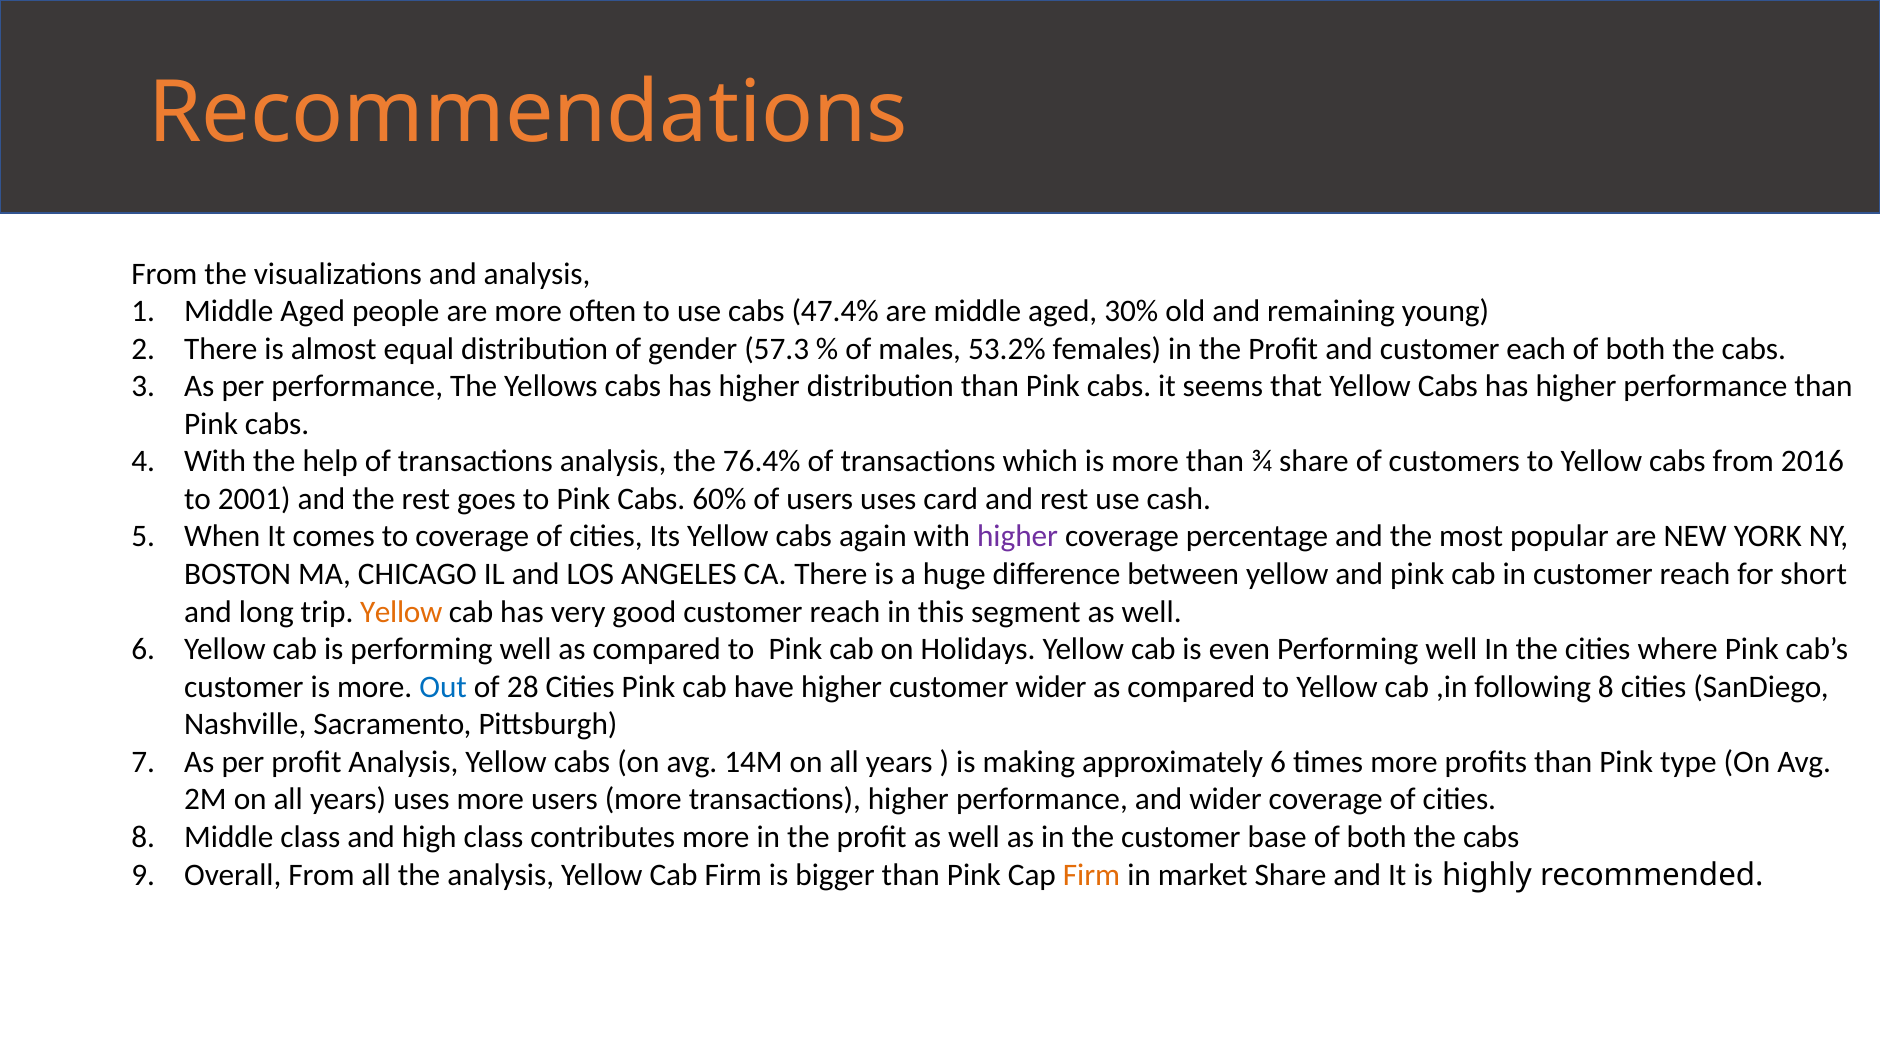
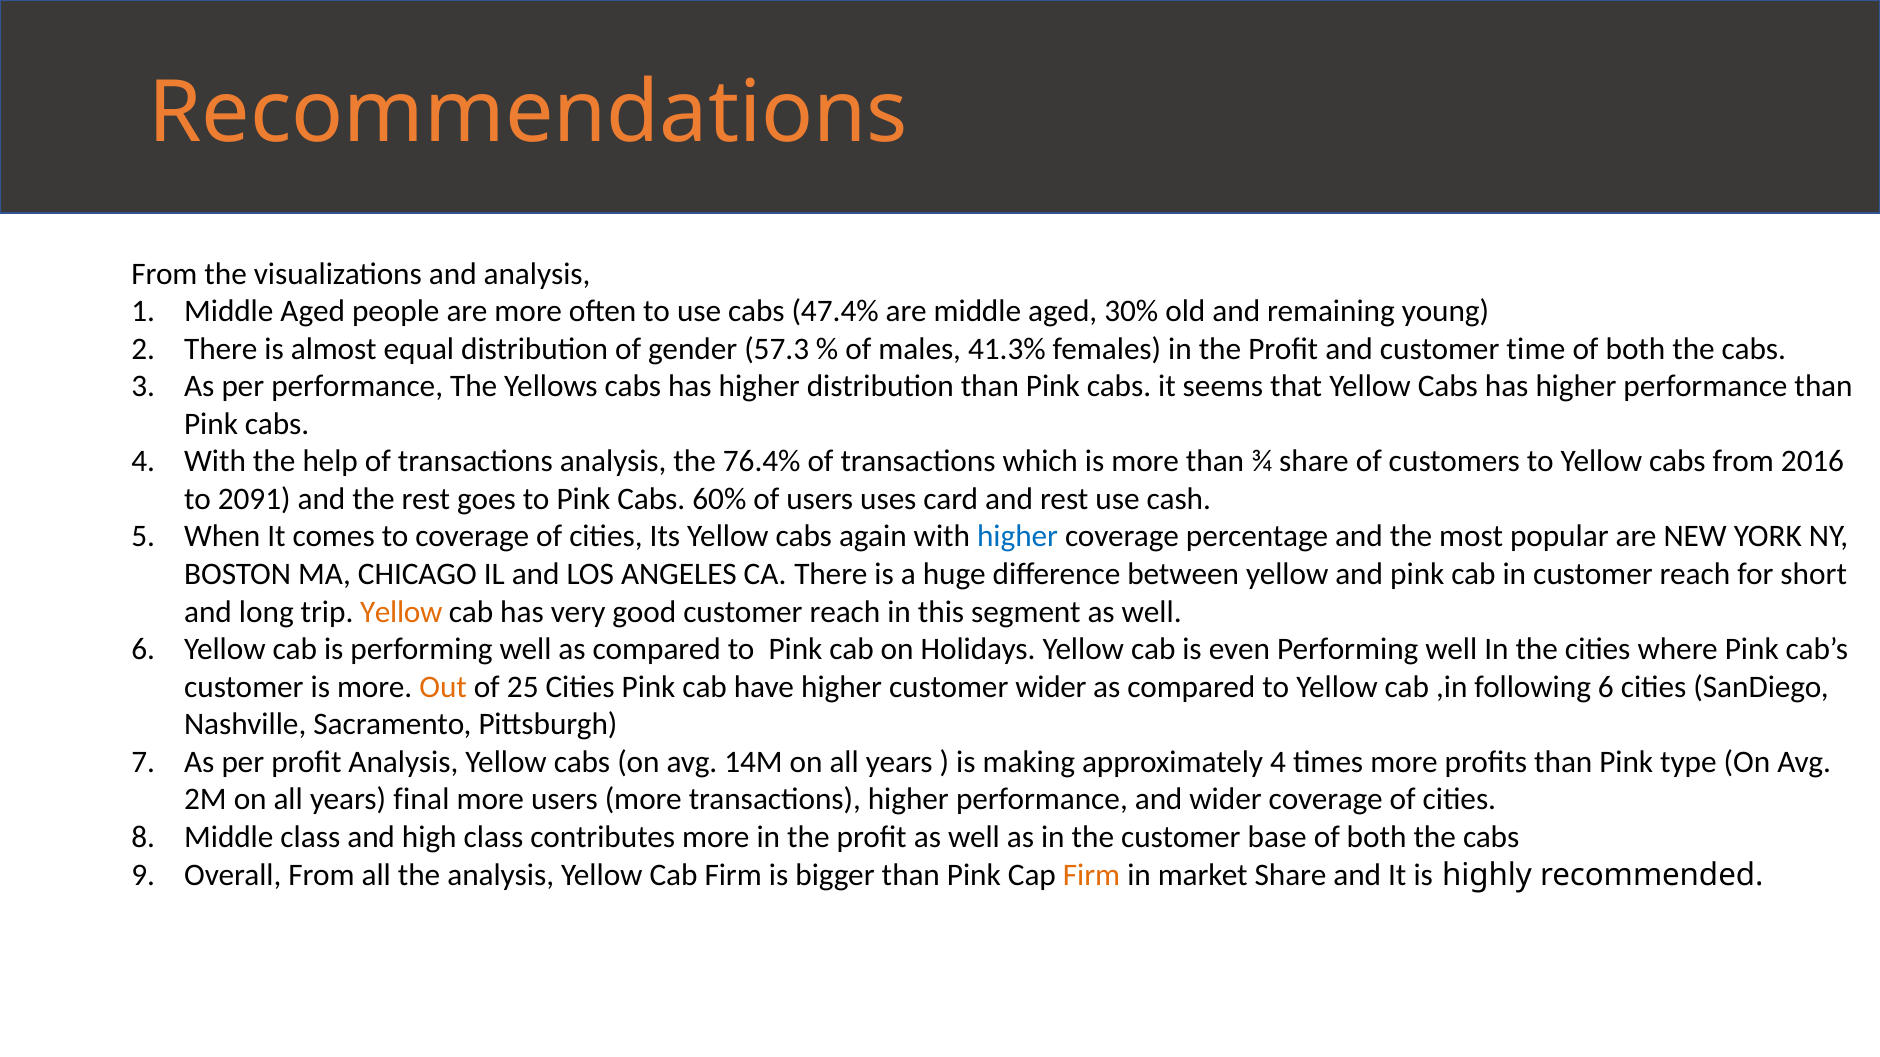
53.2%: 53.2% -> 41.3% (1007, 349)
each: each -> time (1536, 349)
2001: 2001 -> 2091 (254, 499)
higher colour: purple -> blue (1018, 537)
Out colour: blue -> orange (443, 687)
28: 28 -> 25 (523, 687)
following 8: 8 -> 6 (1606, 687)
approximately 6: 6 -> 4 (1278, 762)
years uses: uses -> final (421, 800)
